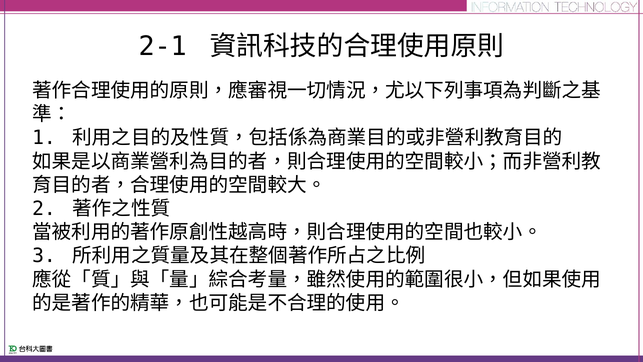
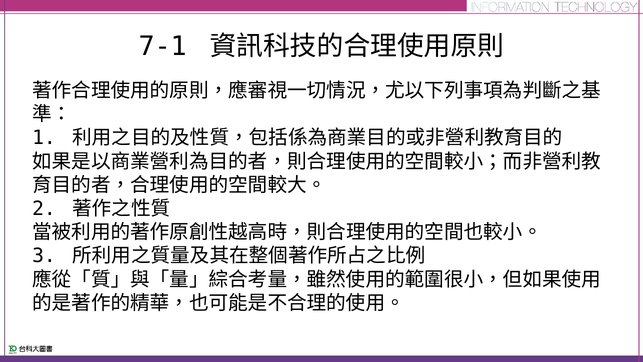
2-1: 2-1 -> 7-1 (163, 46)
